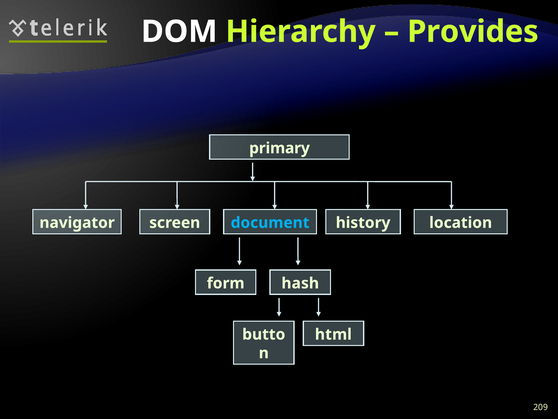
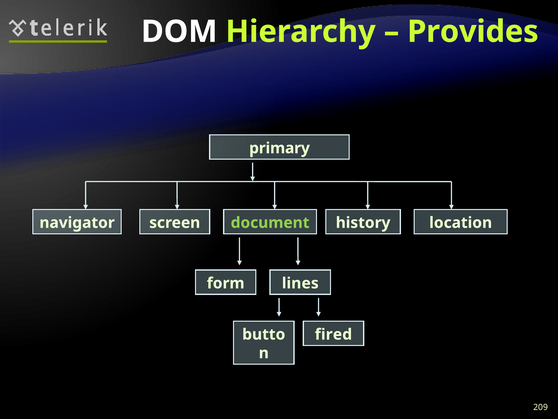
document colour: light blue -> light green (270, 222)
hash: hash -> lines (300, 283)
html: html -> fired (333, 334)
